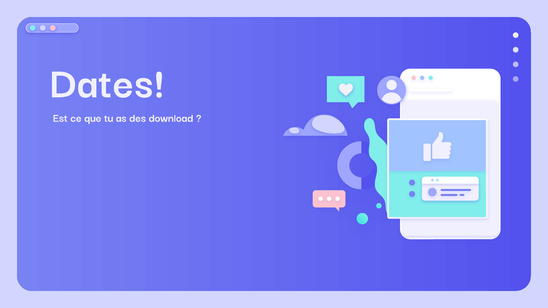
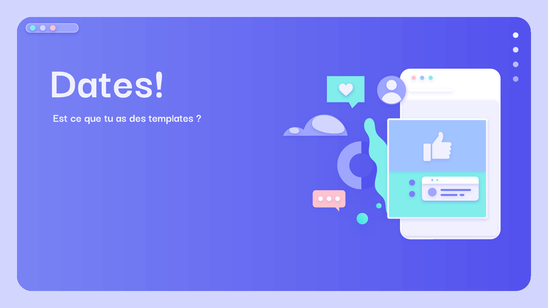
download: download -> templates (171, 118)
